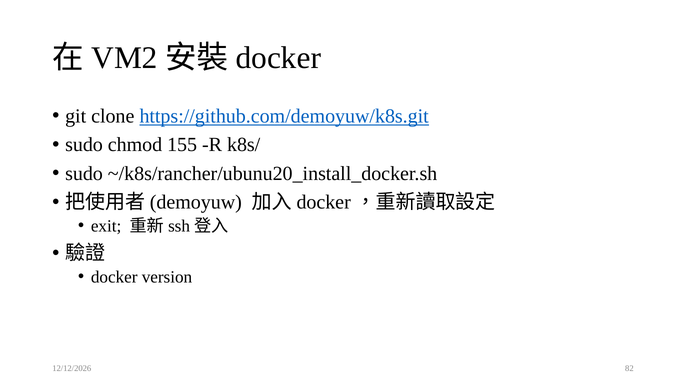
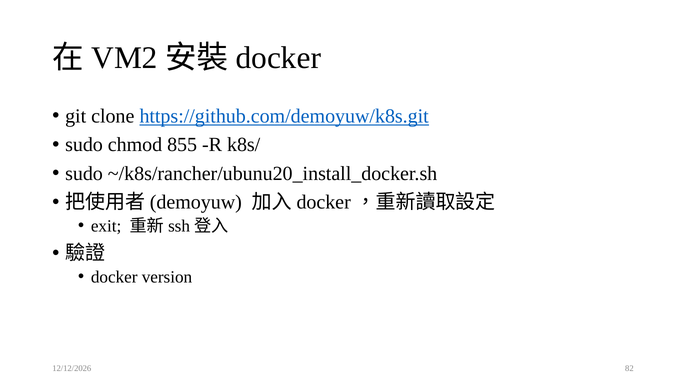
155: 155 -> 855 (182, 145)
